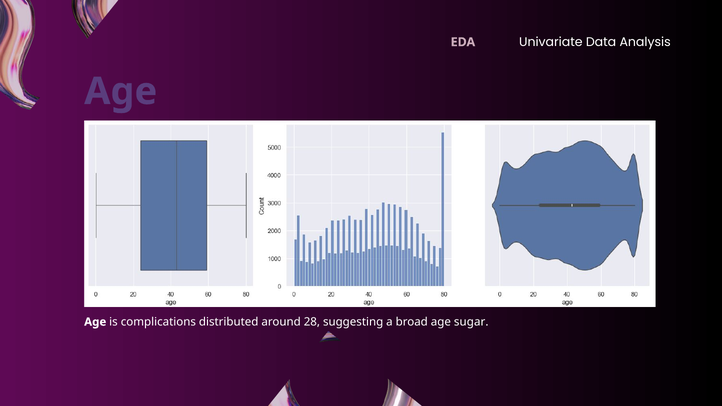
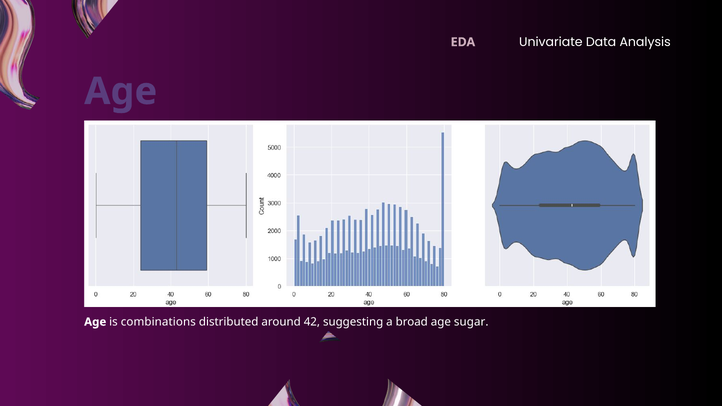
complications: complications -> combinations (158, 322)
28: 28 -> 42 (312, 322)
